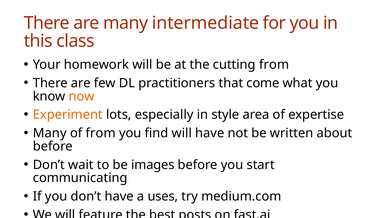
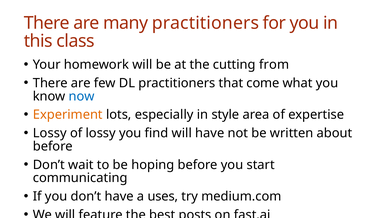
many intermediate: intermediate -> practitioners (205, 23)
now colour: orange -> blue (82, 96)
Many: Many -> Lossy (50, 133)
of from: from -> lossy (101, 133)
images: images -> hoping (153, 165)
